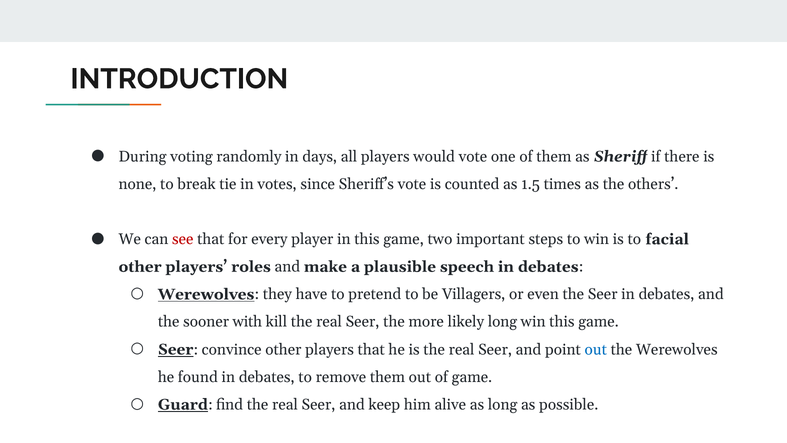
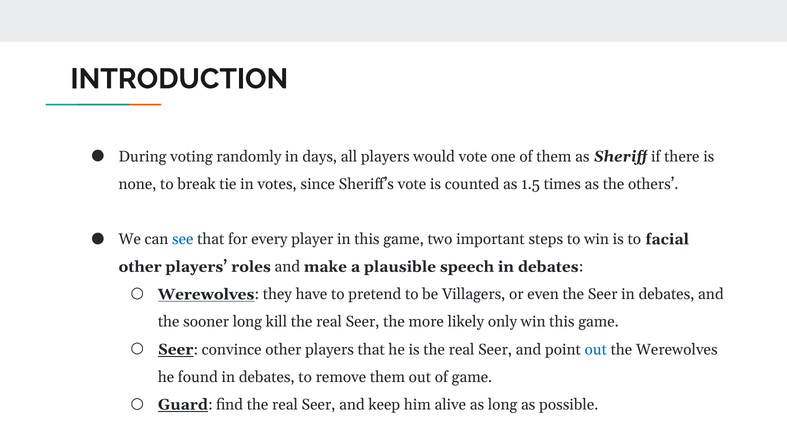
see colour: red -> blue (183, 239)
sooner with: with -> long (247, 322)
likely long: long -> only (502, 322)
